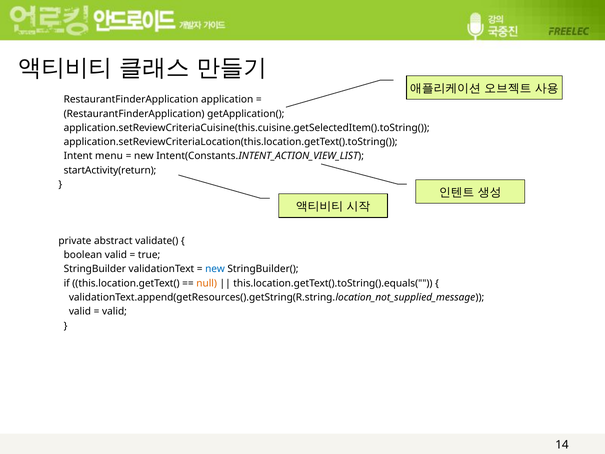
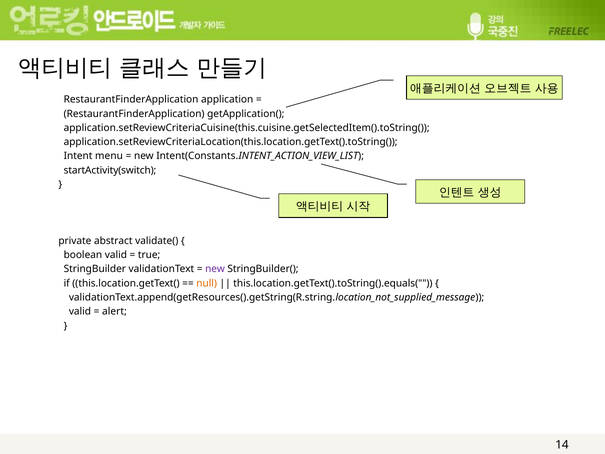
startActivity(return: startActivity(return -> startActivity(switch (110, 170)
new colour: blue -> purple (215, 269)
valid: valid -> alert (114, 311)
